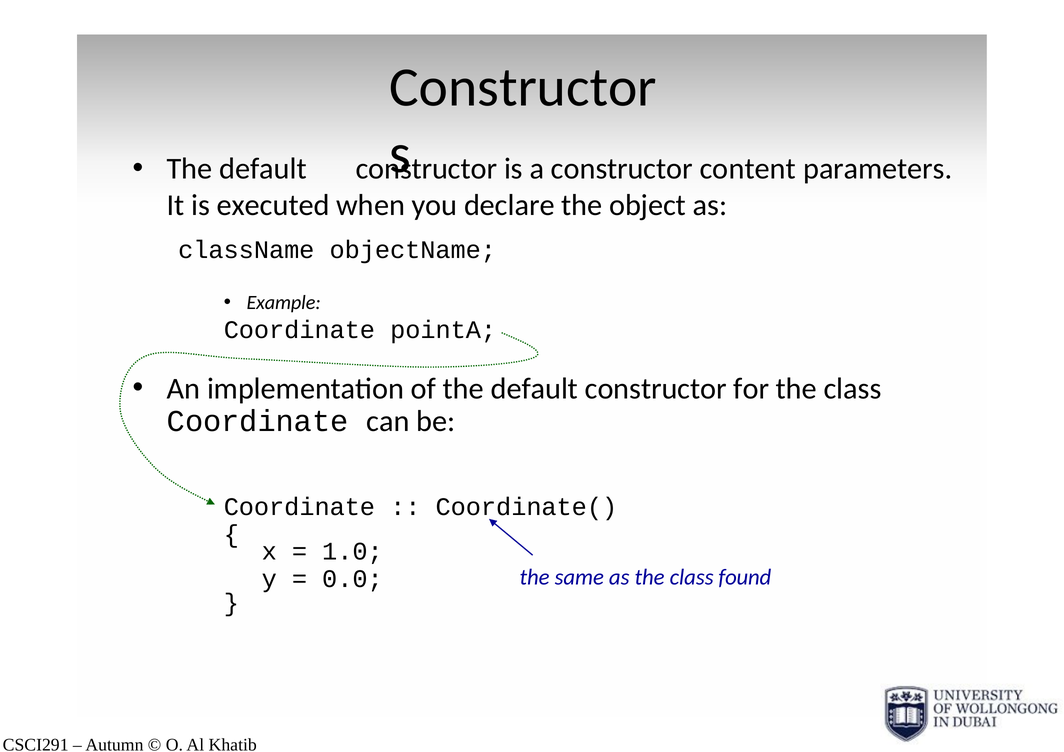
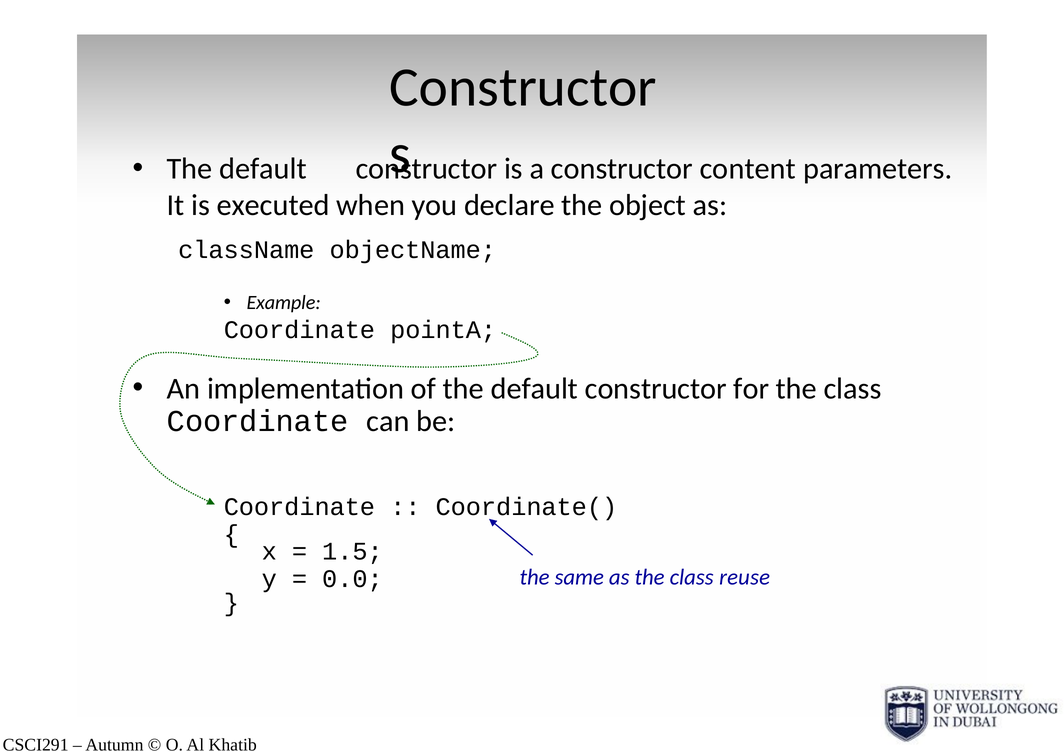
1.0: 1.0 -> 1.5 (352, 552)
found: found -> reuse (745, 578)
